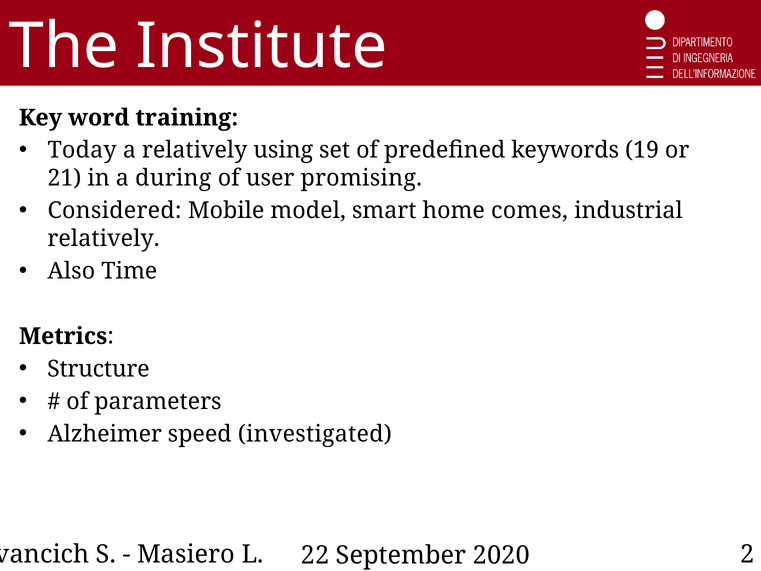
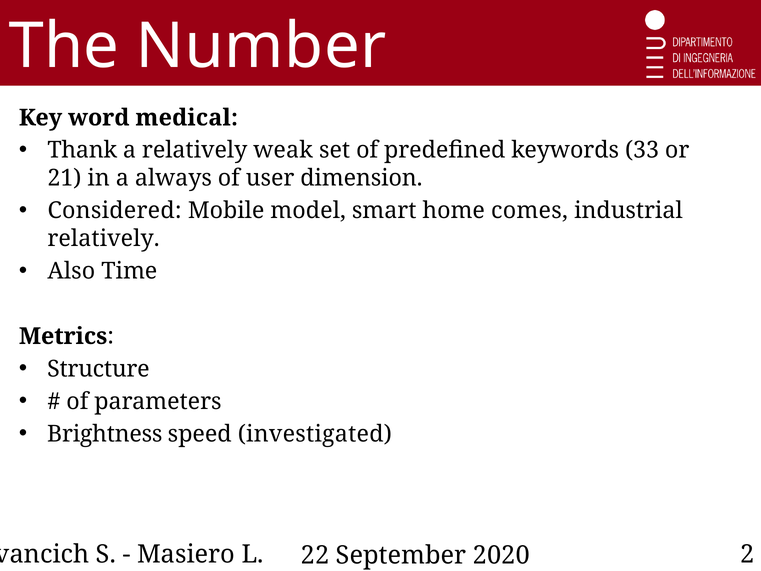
Institute: Institute -> Number (261, 46)
training: training -> medical (187, 118)
Today: Today -> Thank (82, 150)
using: using -> weak (283, 150)
19: 19 -> 33 (642, 150)
during: during -> always (173, 178)
promising: promising -> dimension (361, 178)
Alzheimer: Alzheimer -> Brightness (105, 434)
